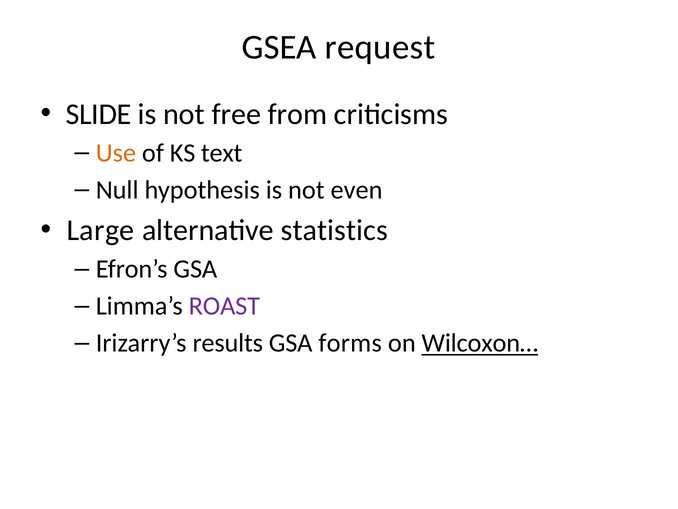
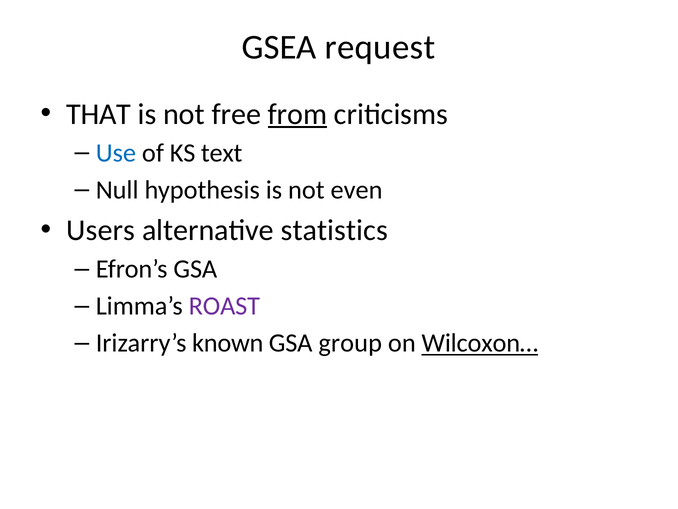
SLIDE: SLIDE -> THAT (99, 114)
from underline: none -> present (298, 114)
Use colour: orange -> blue (116, 153)
Large: Large -> Users (101, 230)
results: results -> known (228, 343)
forms: forms -> group (350, 343)
